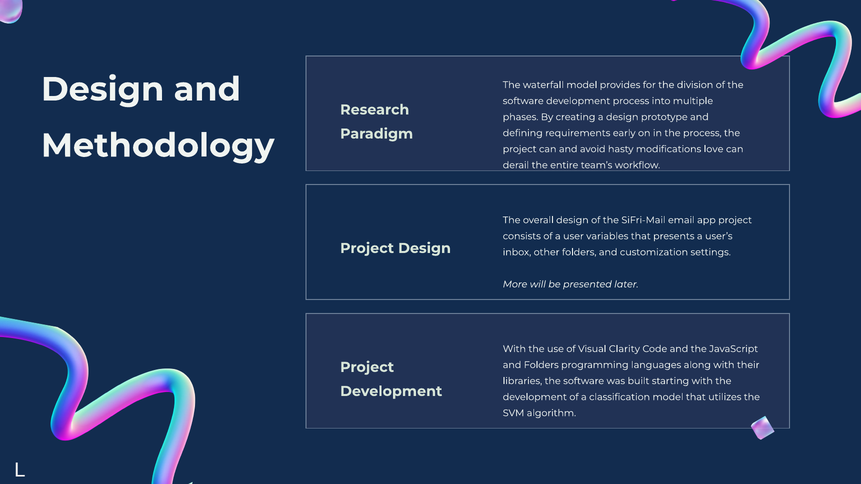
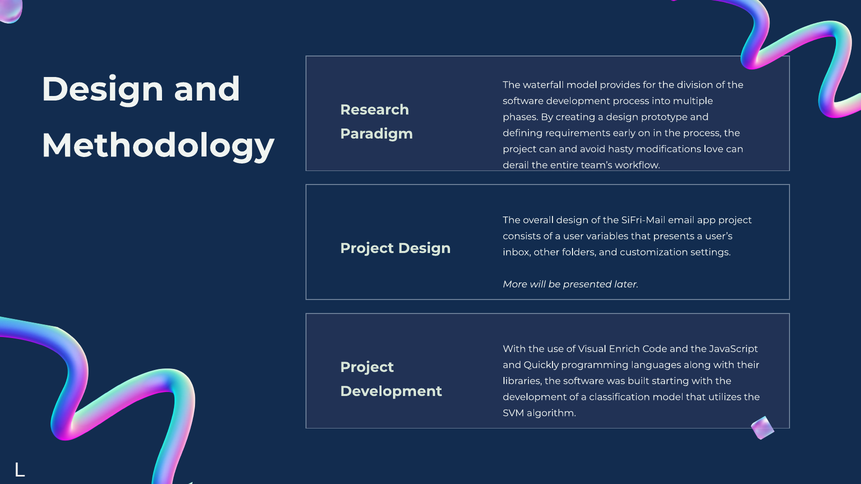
Clarity: Clarity -> Enrich (624, 349)
and Folders: Folders -> Quickly (541, 365)
